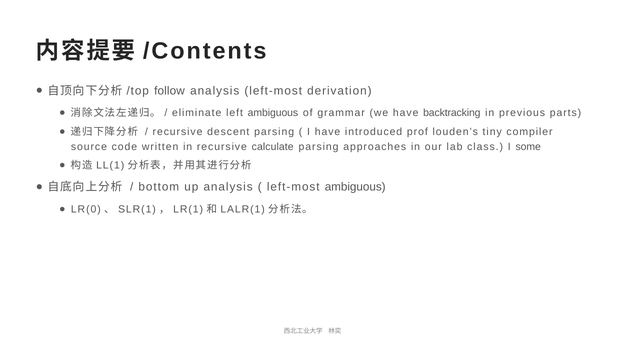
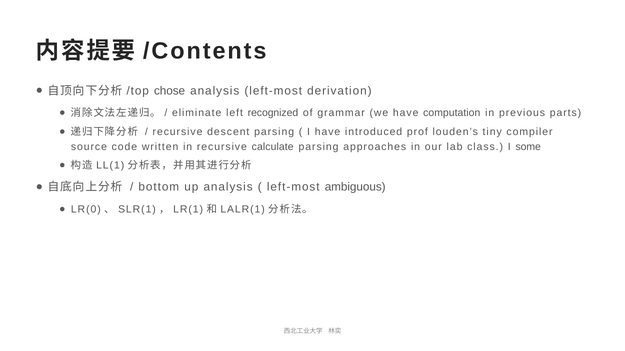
follow: follow -> chose (170, 91)
left ambiguous: ambiguous -> recognized (273, 113)
backtracking: backtracking -> computation (452, 113)
